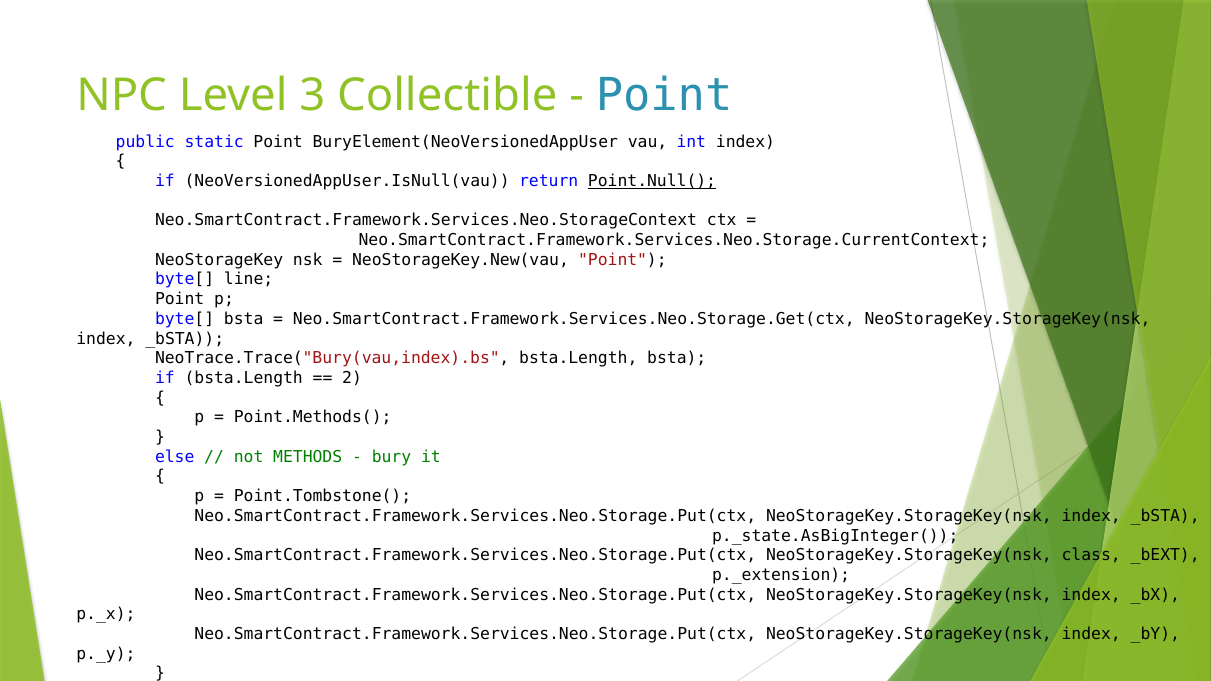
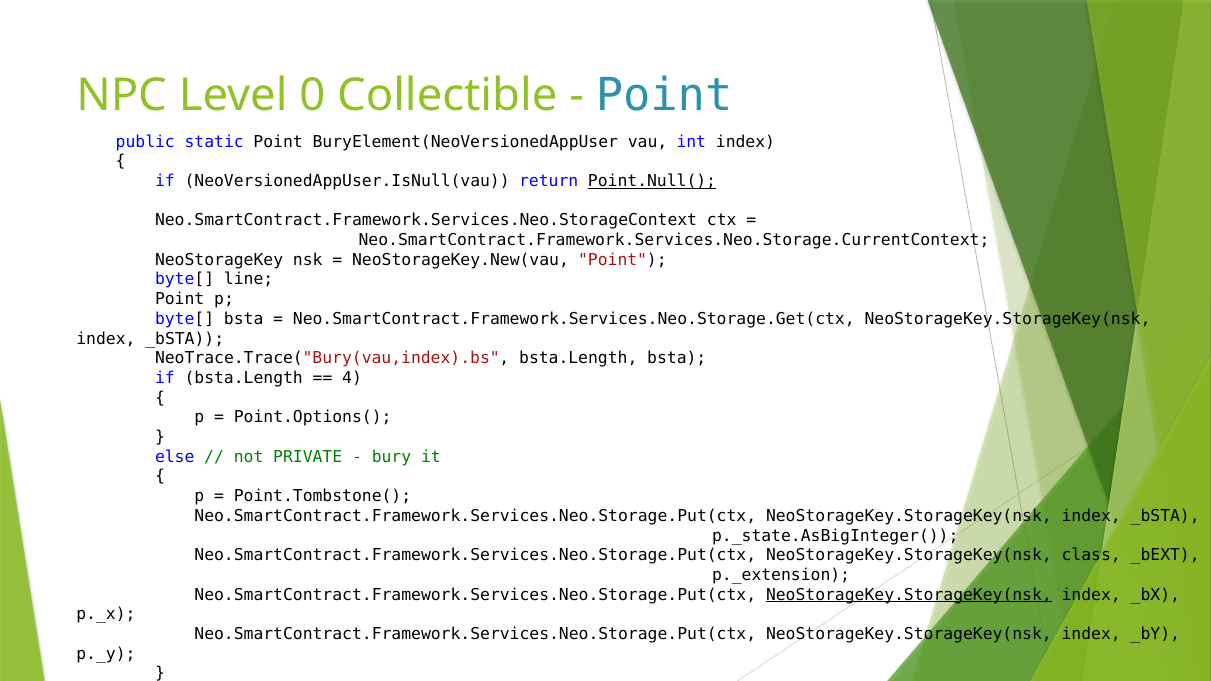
3: 3 -> 0 (312, 96)
2: 2 -> 4 (352, 378)
Point.Methods(: Point.Methods( -> Point.Options( (313, 418)
METHODS: METHODS -> PRIVATE (308, 457)
NeoStorageKey.StorageKey(nsk underline: none -> present (909, 595)
